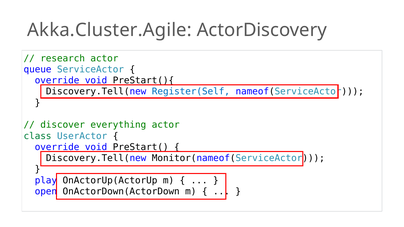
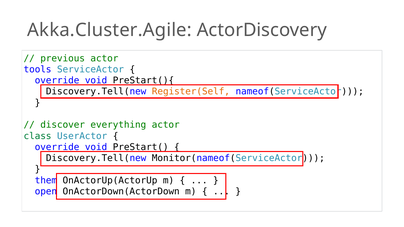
research: research -> previous (63, 58)
queue: queue -> tools (38, 69)
Register(Self colour: blue -> orange (191, 92)
play: play -> them (46, 181)
